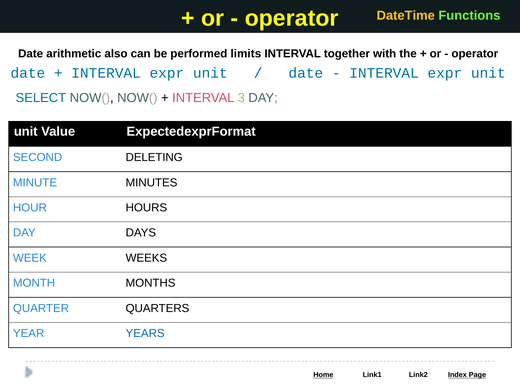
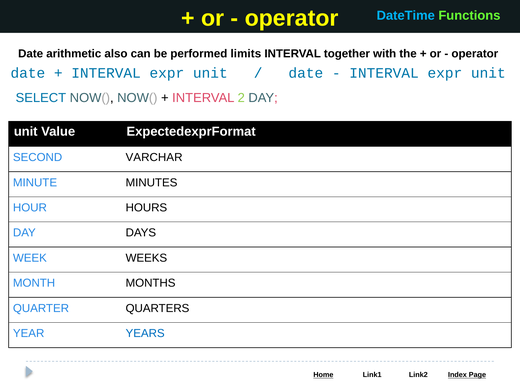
DateTime colour: yellow -> light blue (406, 16)
3: 3 -> 2 (241, 98)
DELETING: DELETING -> VARCHAR (154, 157)
